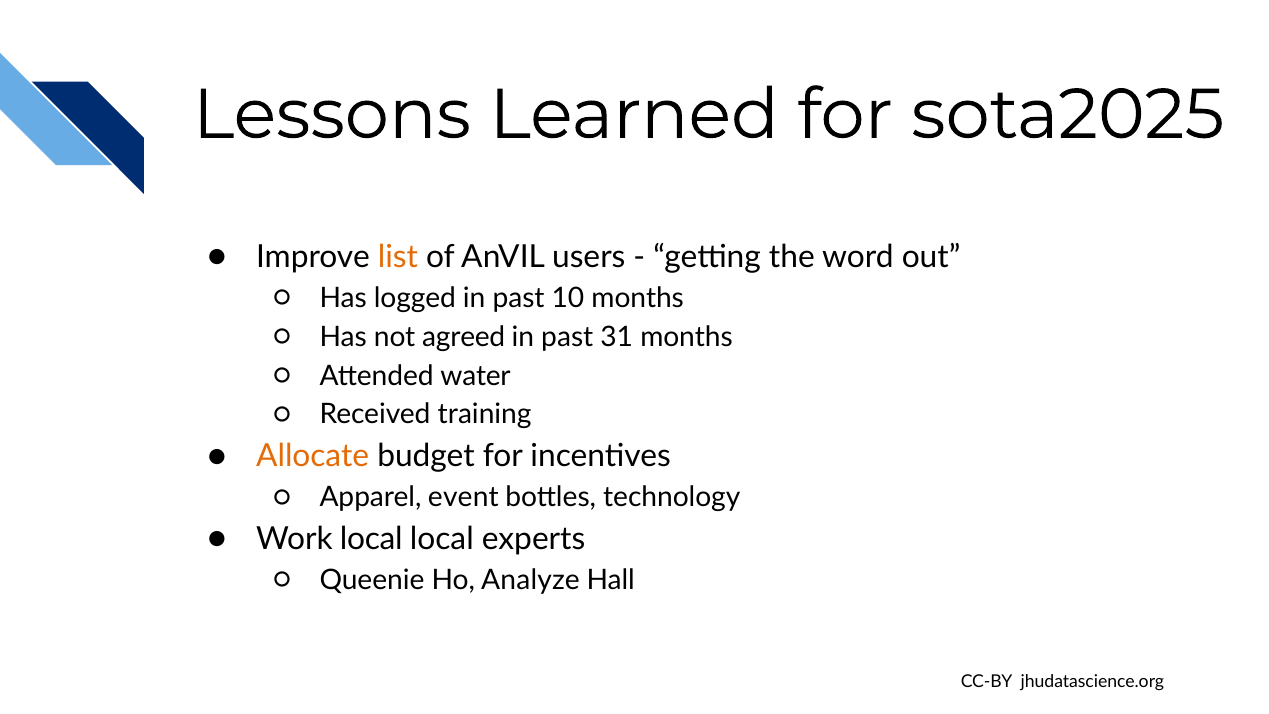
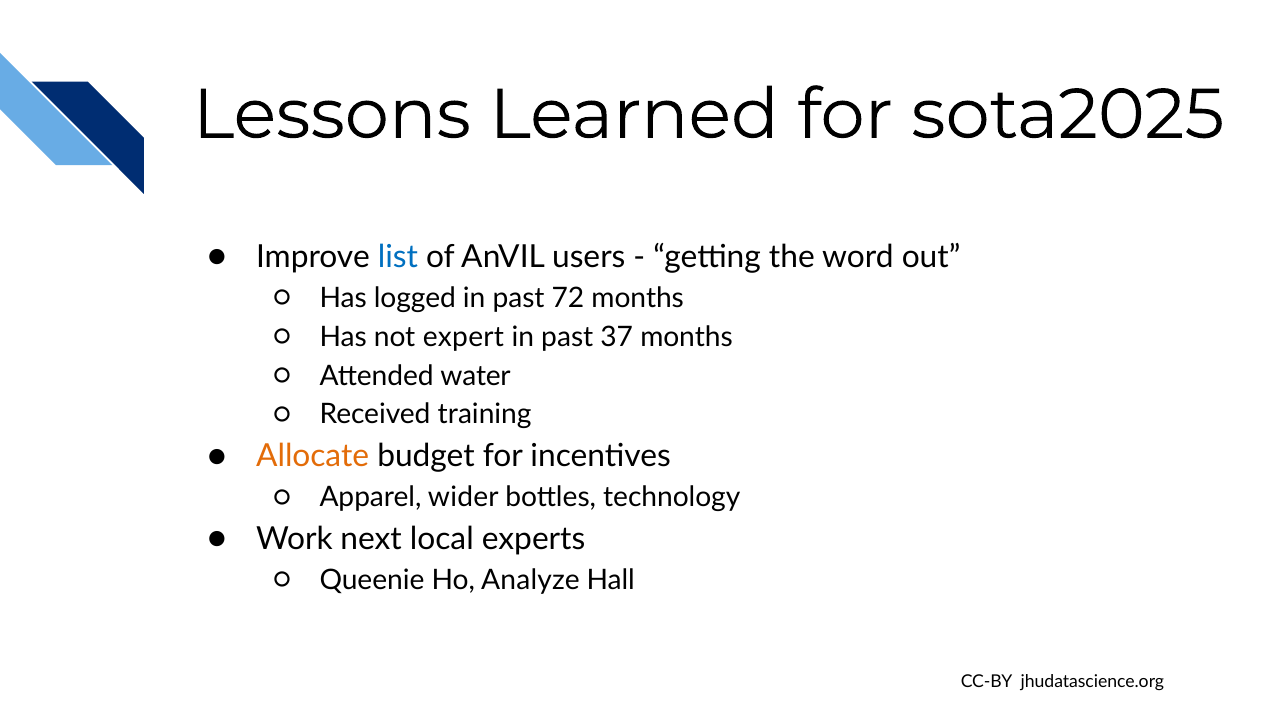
list colour: orange -> blue (398, 257)
10: 10 -> 72 (568, 298)
agreed: agreed -> expert (463, 337)
31: 31 -> 37 (617, 337)
event: event -> wider (463, 497)
Work local: local -> next (371, 539)
